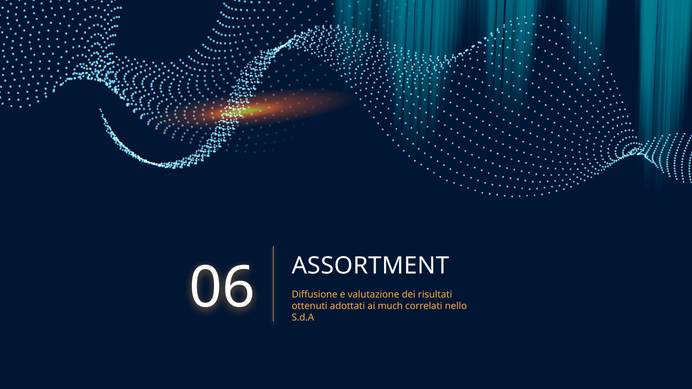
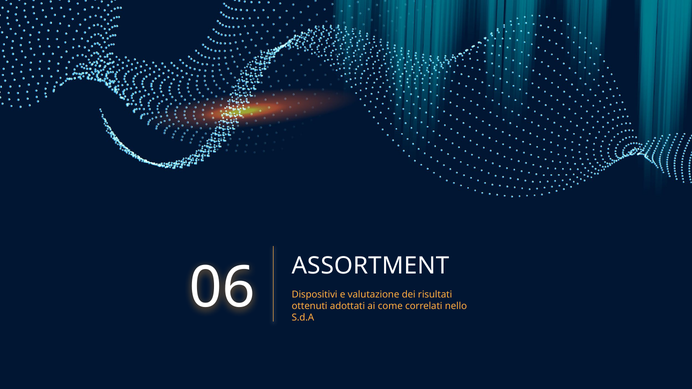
Diffusione: Diffusione -> Dispositivi (315, 295)
much: much -> come (390, 306)
